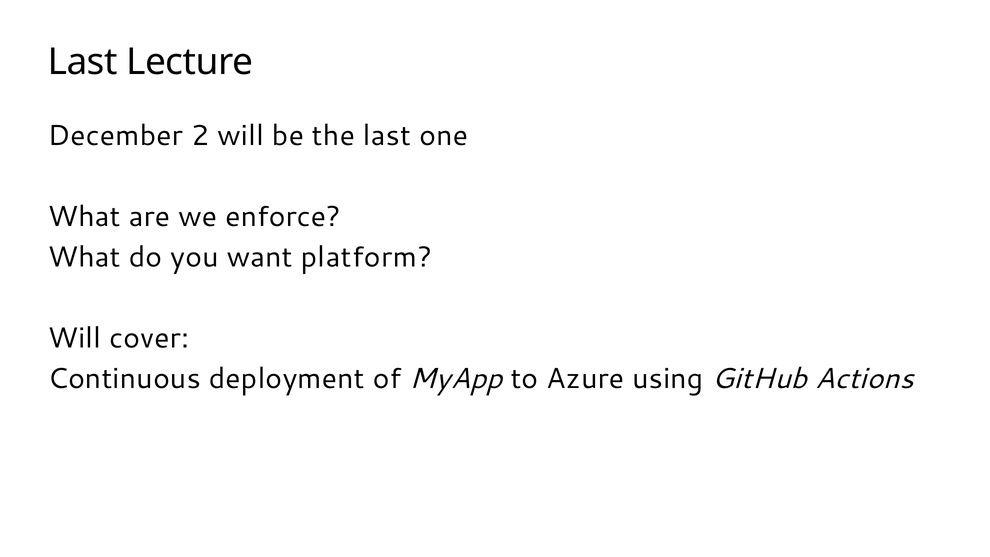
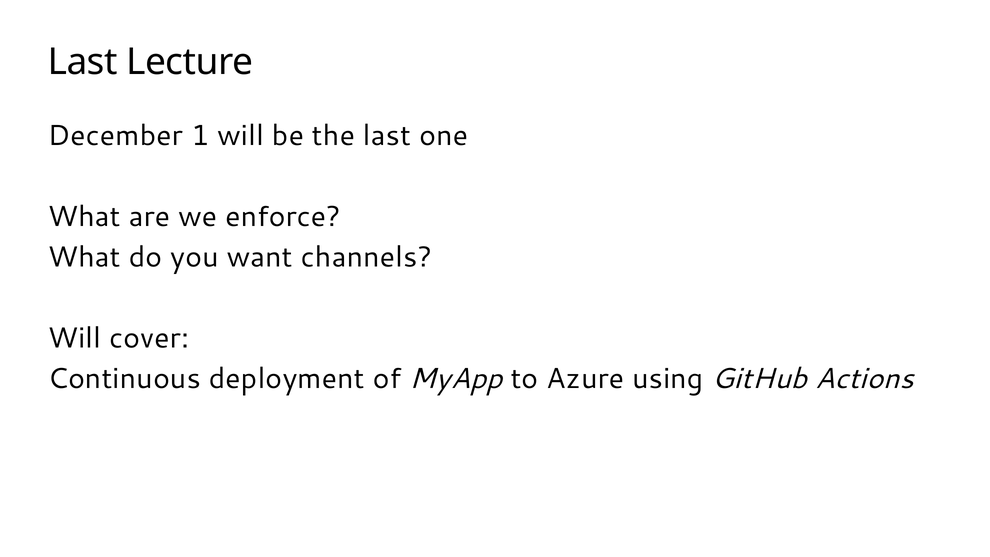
2: 2 -> 1 (200, 136)
platform: platform -> channels (367, 257)
